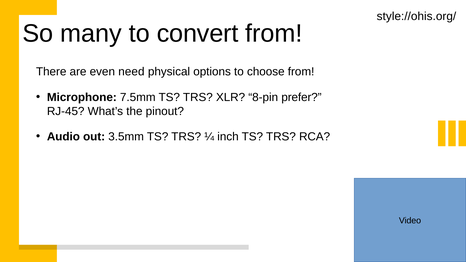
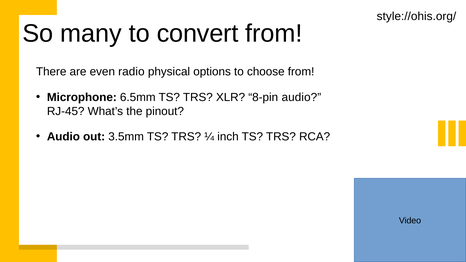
need: need -> radio (131, 72)
7.5mm: 7.5mm -> 6.5mm (138, 97)
8-pin prefer: prefer -> audio (301, 97)
